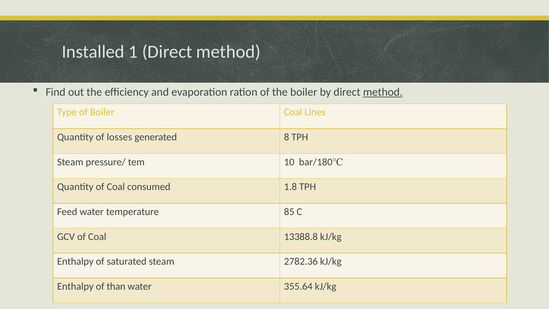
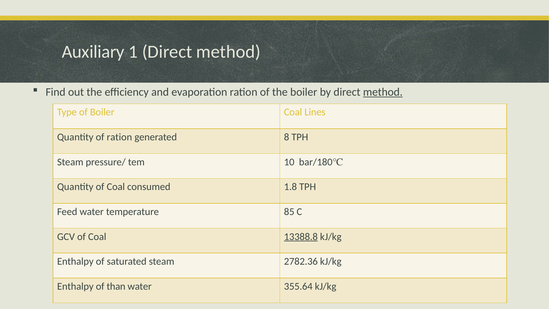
Installed: Installed -> Auxiliary (93, 52)
of losses: losses -> ration (119, 137)
13388.8 underline: none -> present (301, 237)
